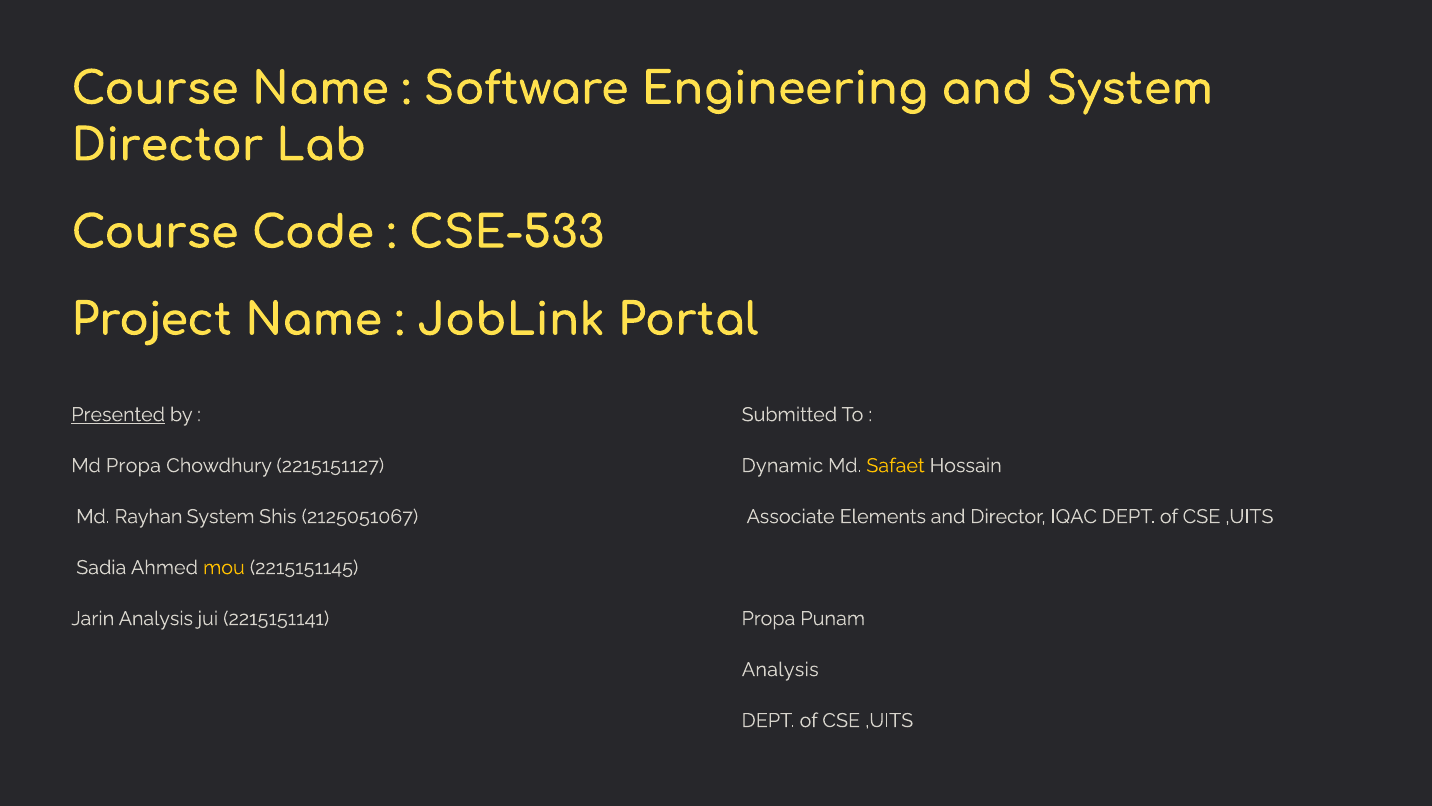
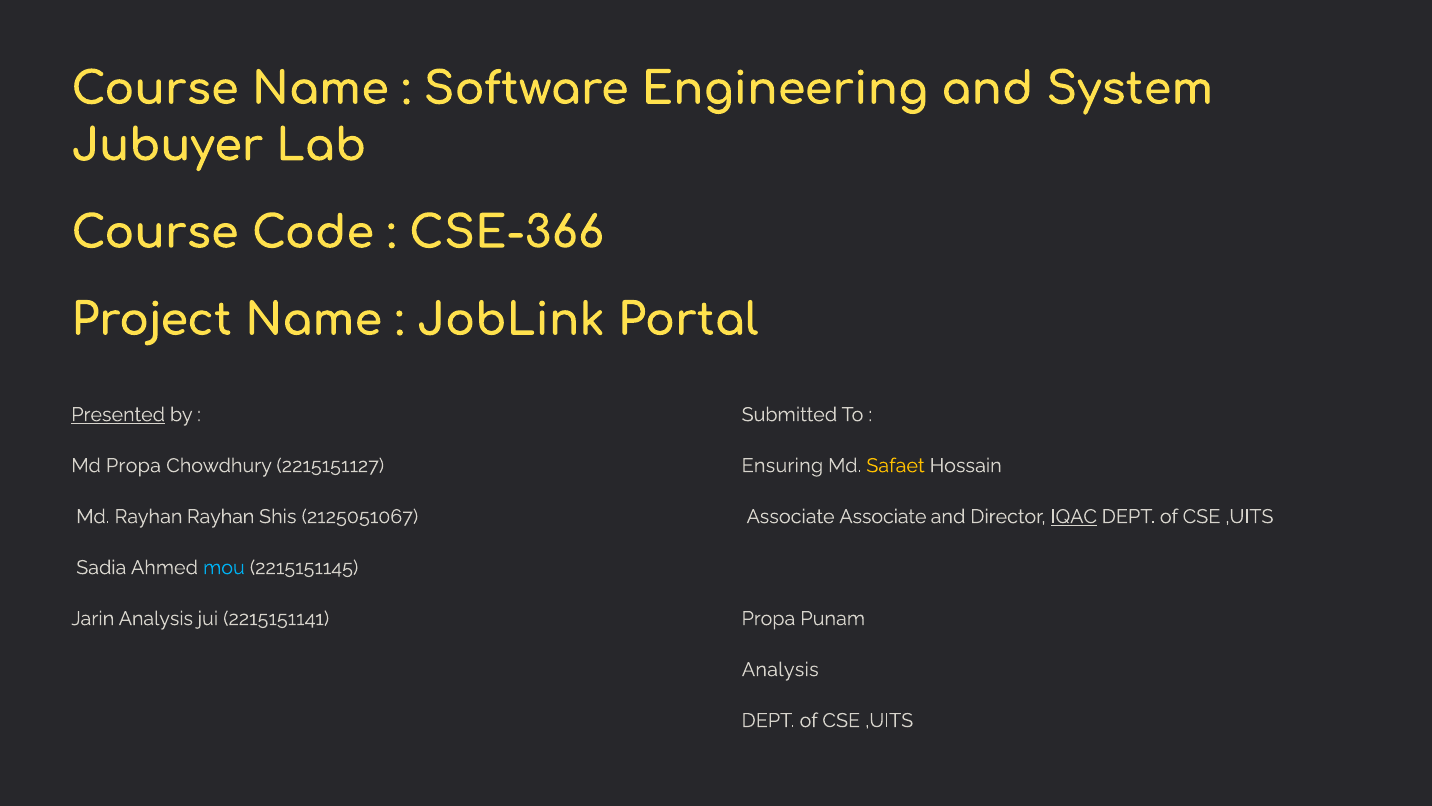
Director: Director -> Jubuyer (167, 146)
CSE-533: CSE-533 -> CSE-366 (507, 233)
Dynamic: Dynamic -> Ensuring (782, 465)
Rayhan System: System -> Rayhan (221, 516)
Associate Elements: Elements -> Associate (883, 516)
IQAC underline: none -> present (1074, 516)
mou colour: yellow -> light blue (224, 567)
